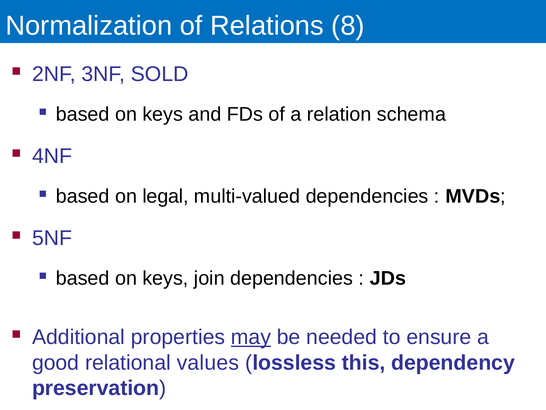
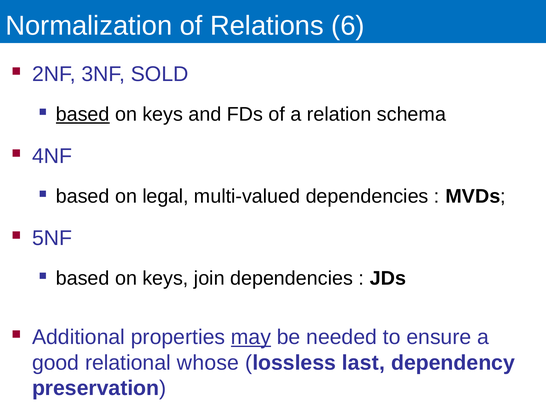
8: 8 -> 6 (348, 26)
based underline: none -> present (83, 114)
values: values -> whose (208, 362)
this: this -> last (363, 362)
